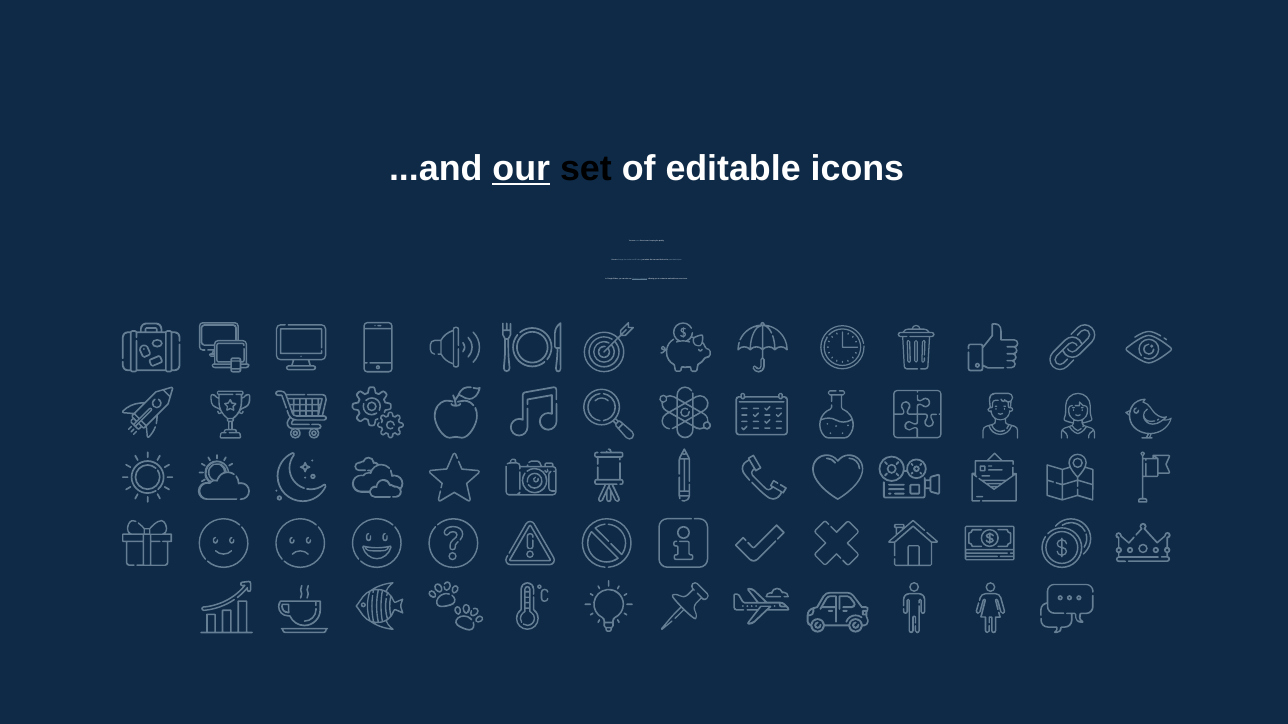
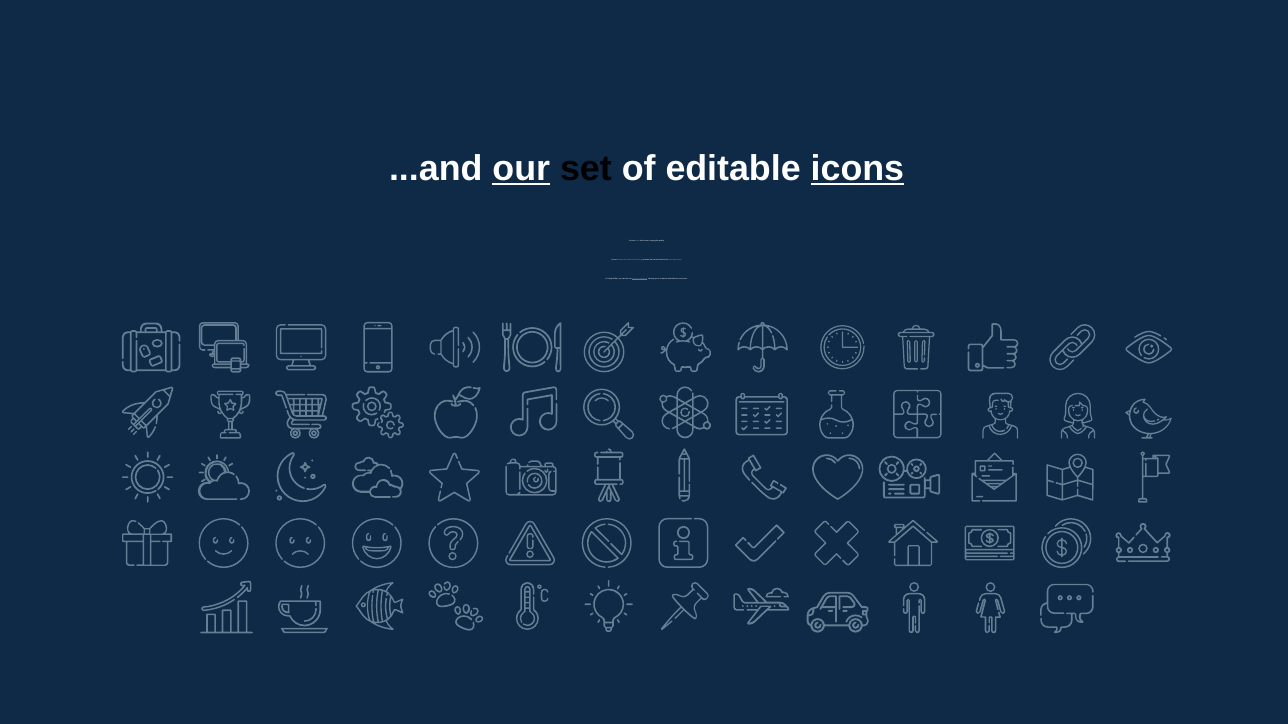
icons underline: none -> present (857, 168)
